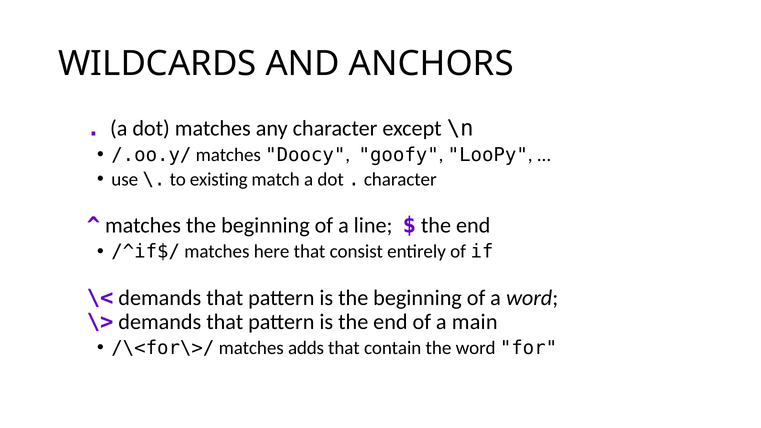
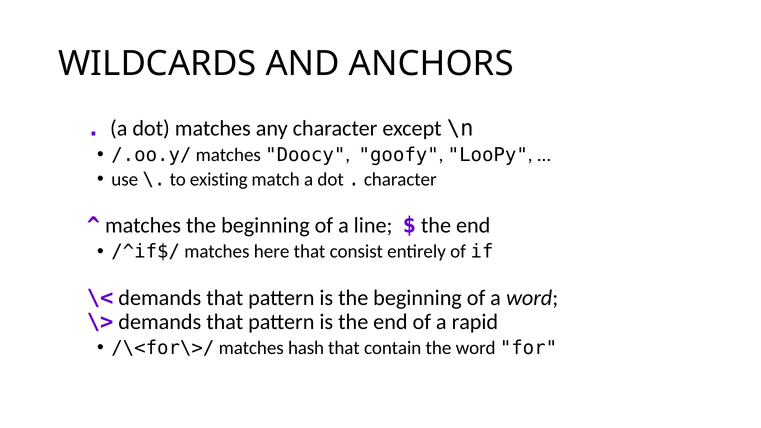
main: main -> rapid (475, 322)
adds: adds -> hash (306, 348)
